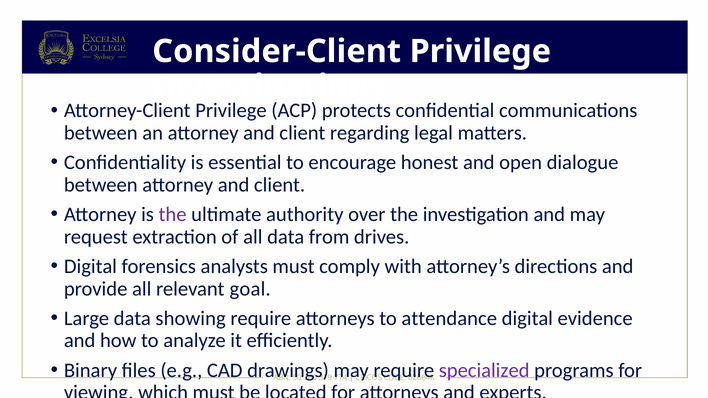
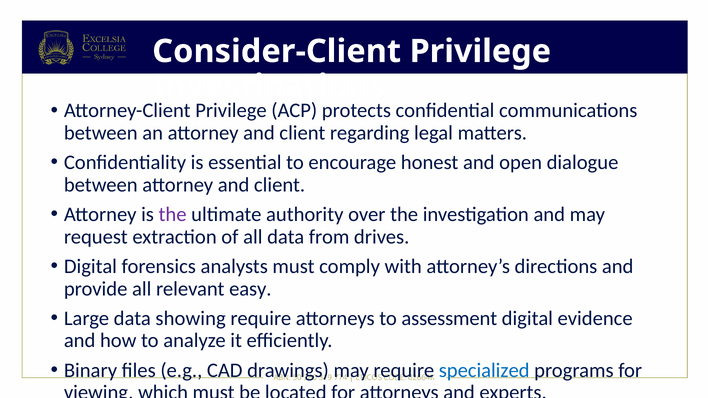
relevant goal: goal -> easy (250, 289)
attendance: attendance -> assessment (449, 319)
specialized colour: purple -> blue (484, 371)
